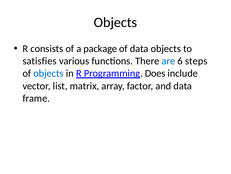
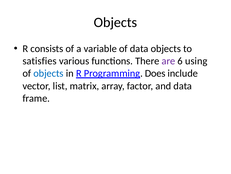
package: package -> variable (100, 48)
are colour: blue -> purple (168, 61)
steps: steps -> using (196, 61)
